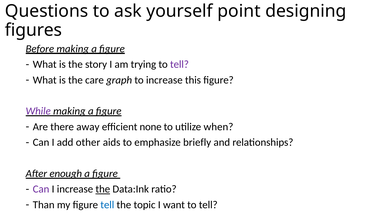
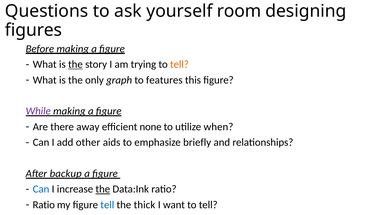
point: point -> room (239, 11)
the underline: none -> present (75, 64)
tell colour: purple -> orange (179, 64)
care: care -> only (94, 80)
to increase: increase -> features (164, 80)
enough: enough -> backup (66, 173)
Can colour: purple -> blue (41, 189)
Than: Than -> Ratio (44, 205)
topic: topic -> thick (144, 205)
